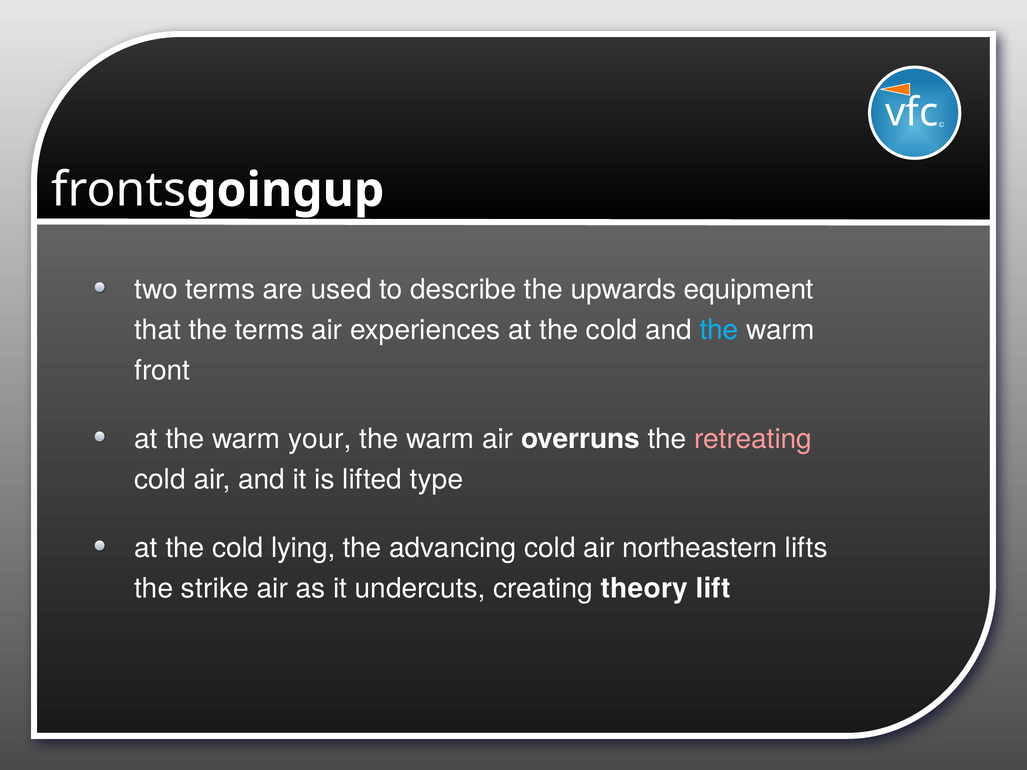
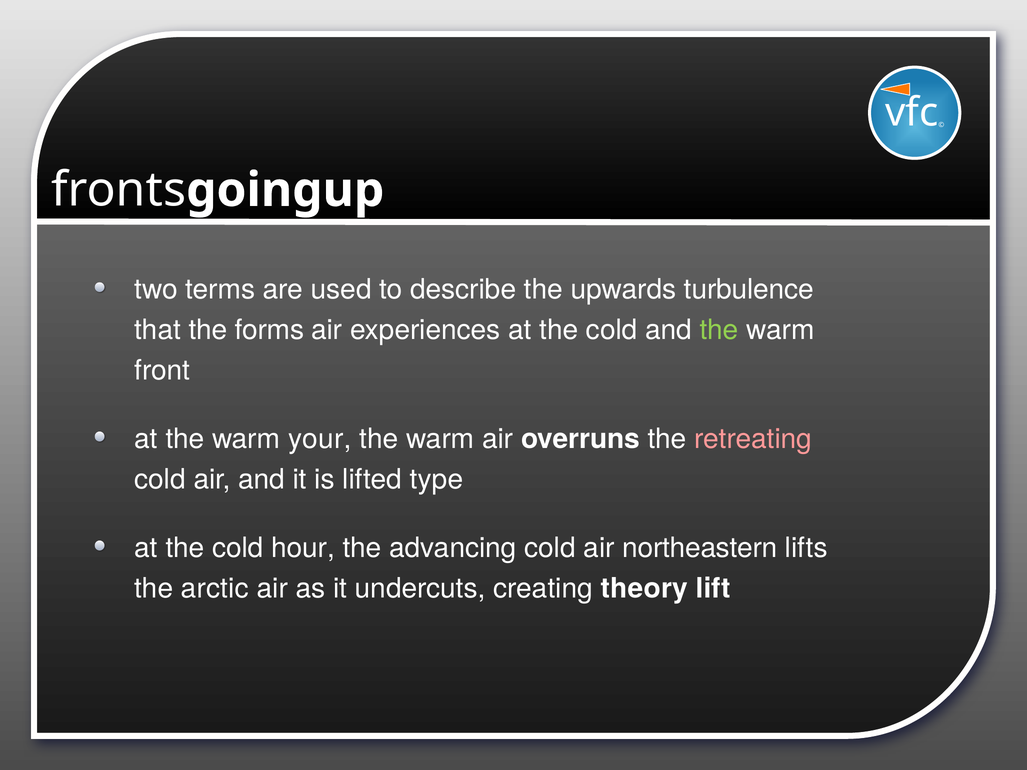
equipment: equipment -> turbulence (749, 290)
the terms: terms -> forms (270, 330)
the colour: light blue -> light green (719, 330)
lying: lying -> hour (303, 548)
strike: strike -> arctic (215, 589)
